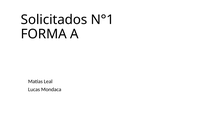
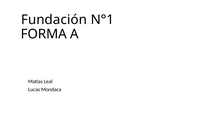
Solicitados: Solicitados -> Fundación (54, 20)
